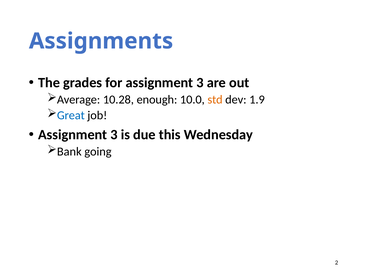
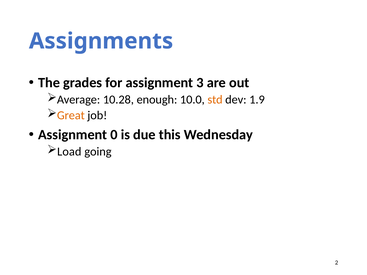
Great colour: blue -> orange (71, 115)
3: 3 -> 0 (114, 135)
Bank: Bank -> Load (69, 152)
